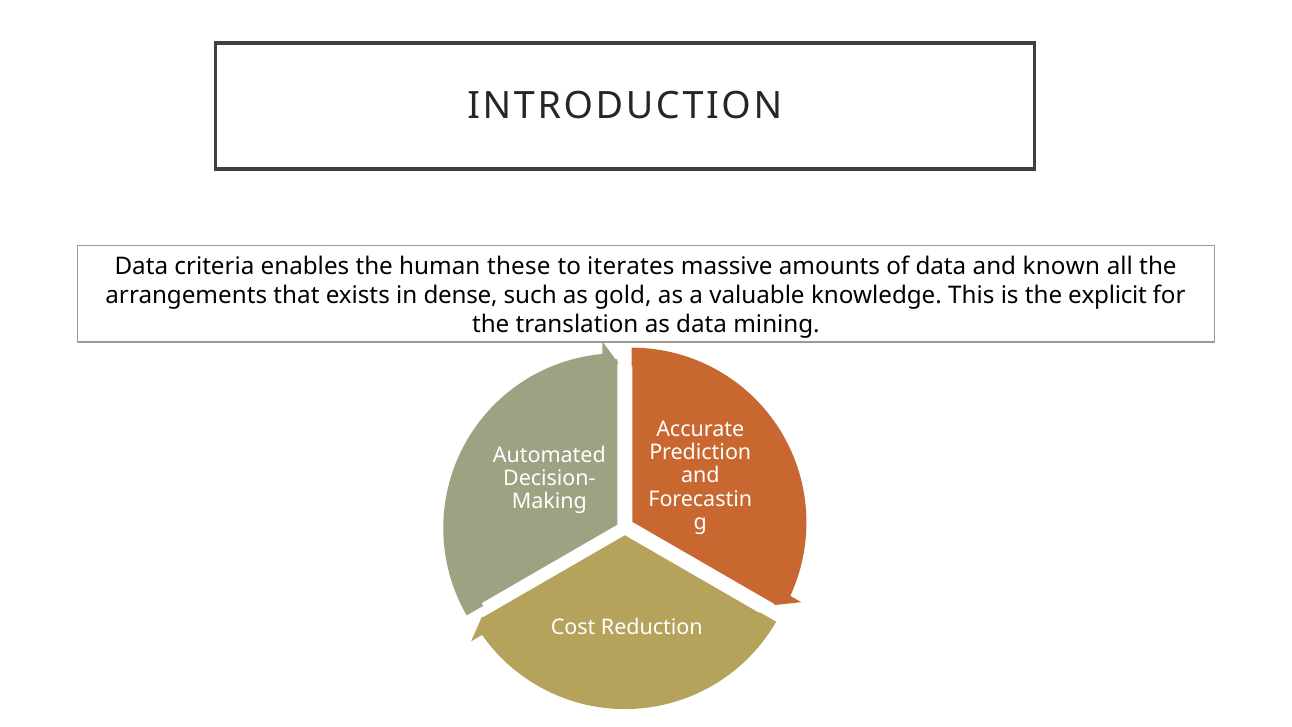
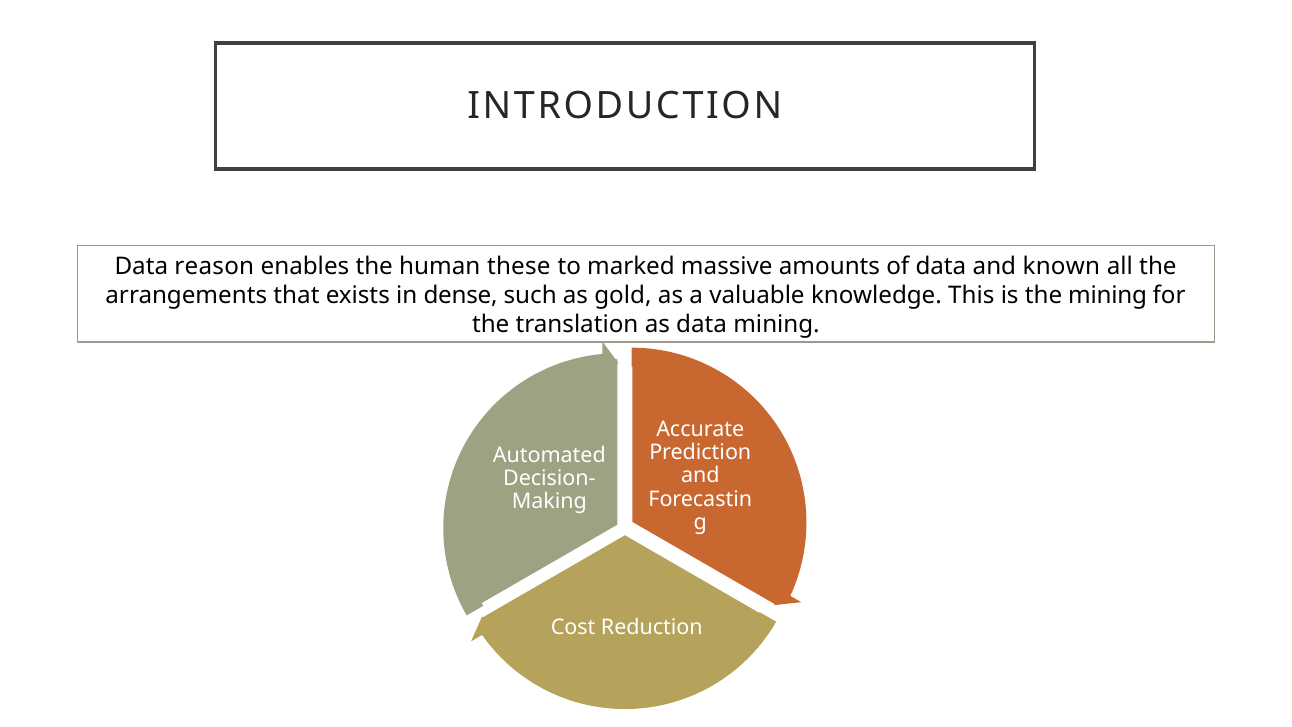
criteria: criteria -> reason (214, 266)
iterates: iterates -> marked (631, 266)
the explicit: explicit -> mining (1108, 295)
